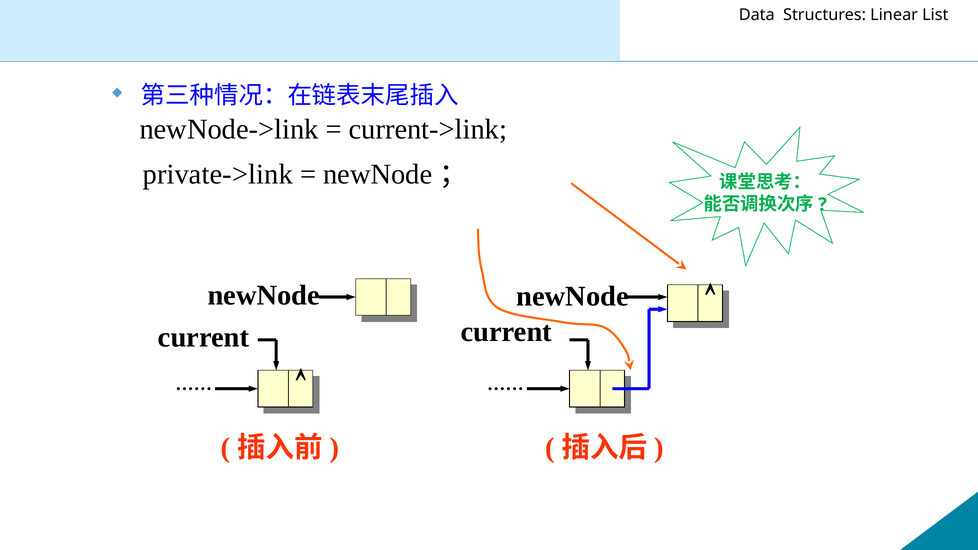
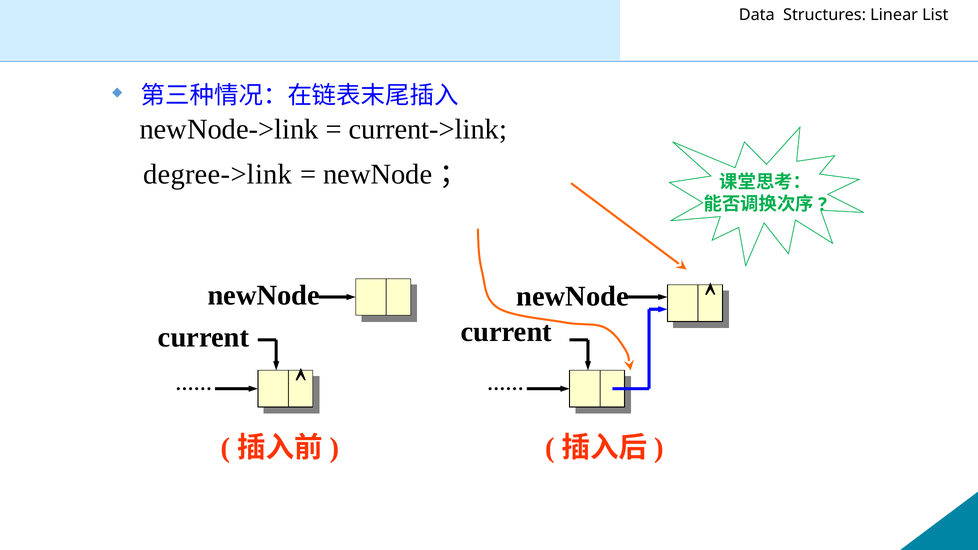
private->link: private->link -> degree->link (218, 174)
